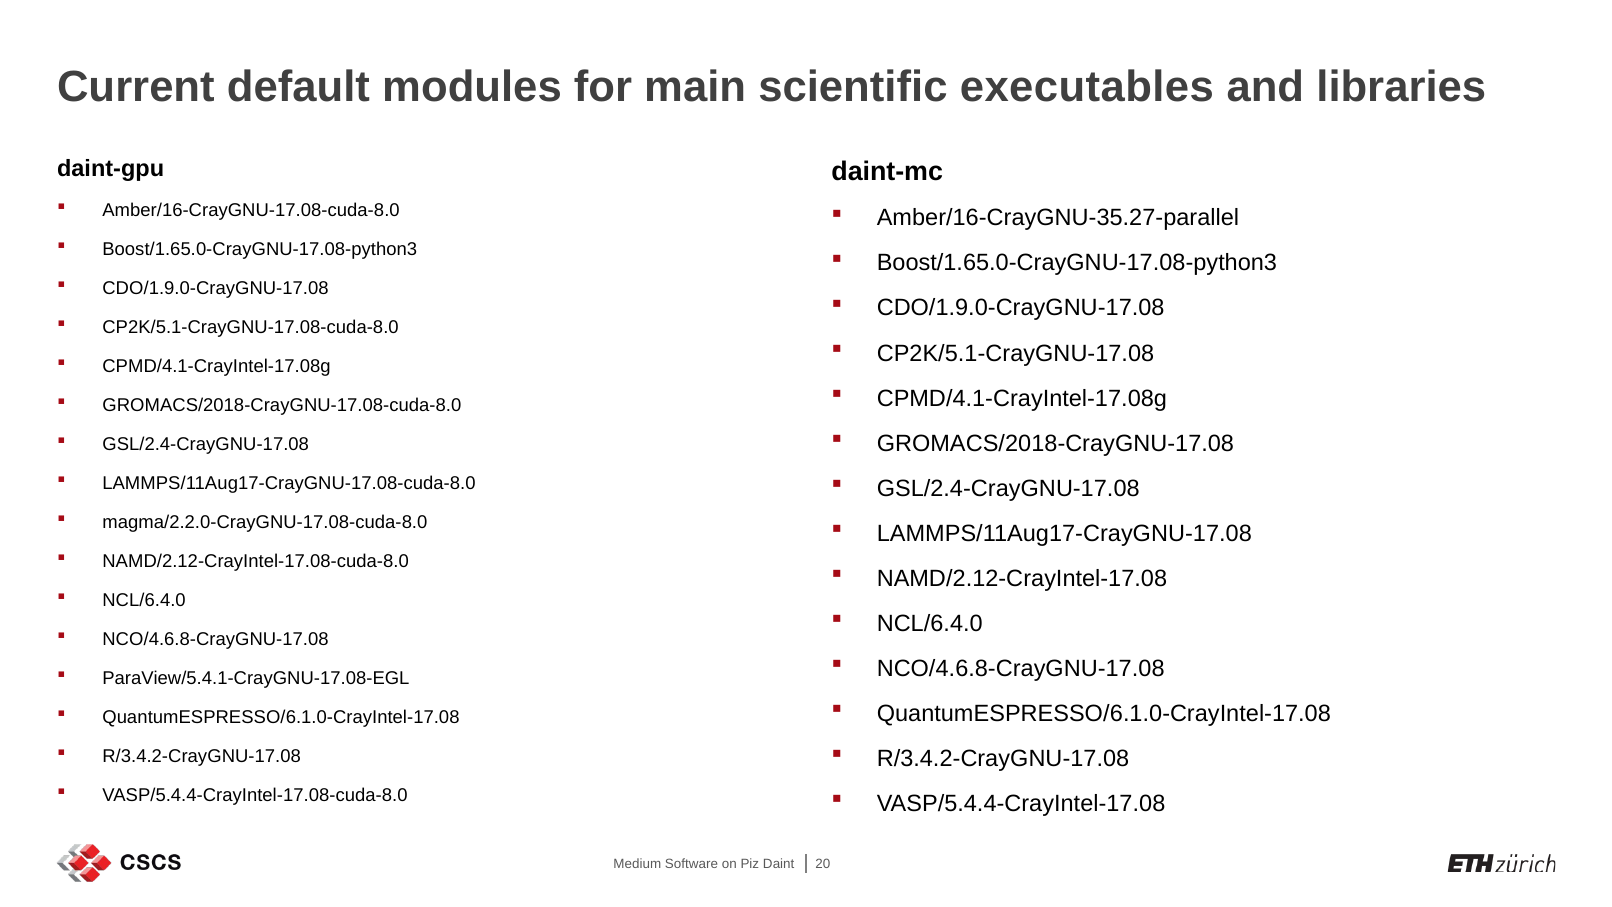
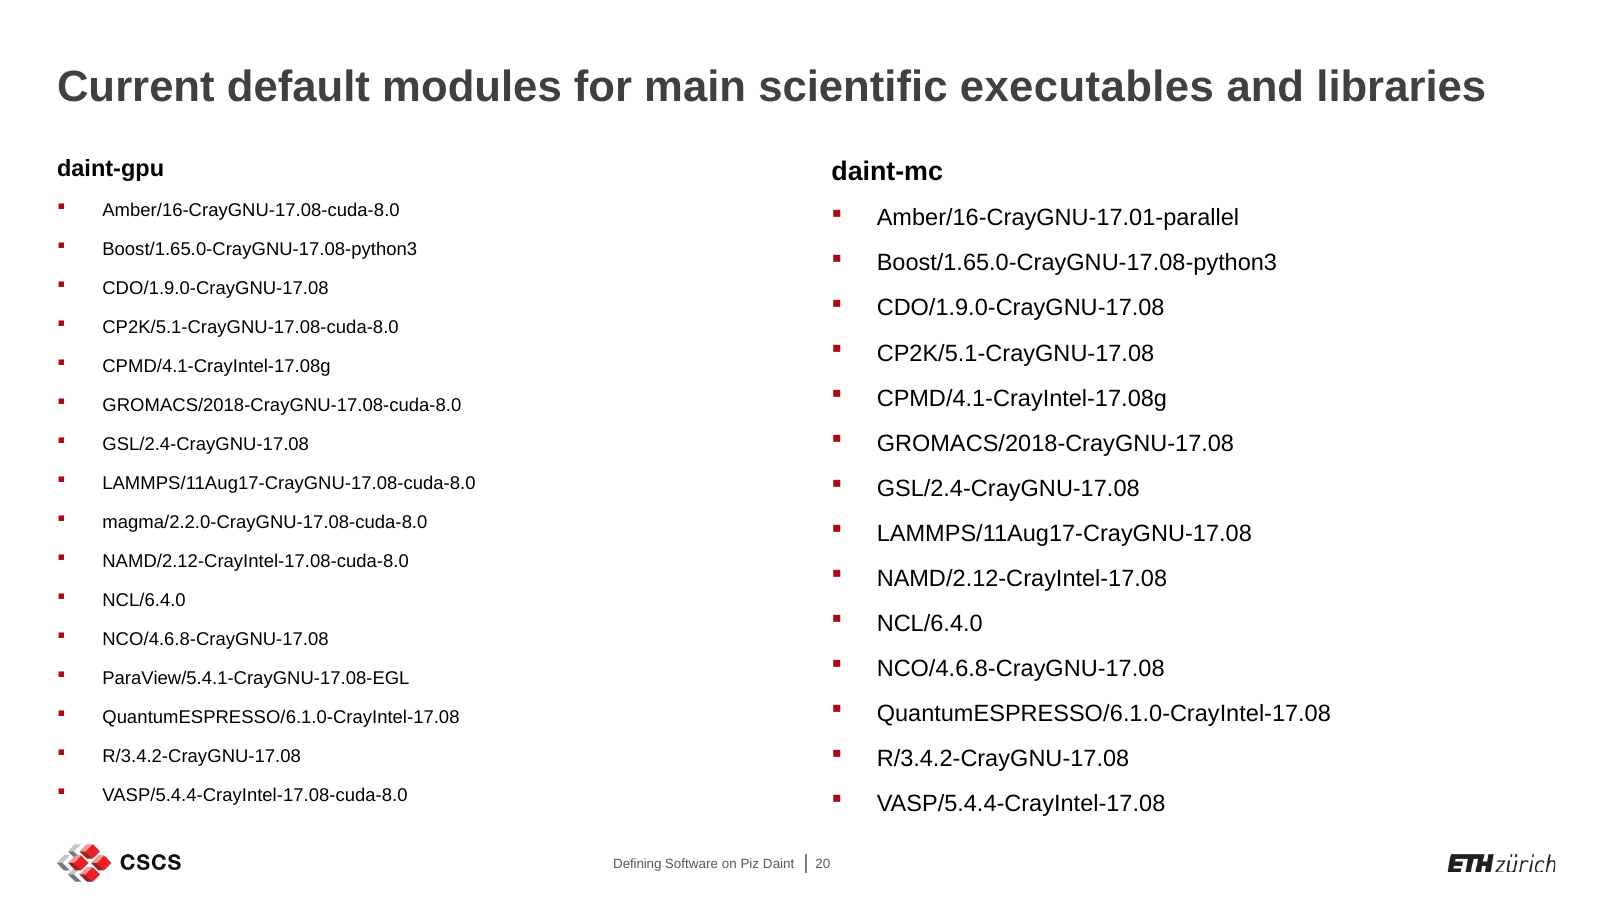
Amber/16-CrayGNU-35.27-parallel: Amber/16-CrayGNU-35.27-parallel -> Amber/16-CrayGNU-17.01-parallel (1058, 218)
Medium: Medium -> Defining (637, 864)
